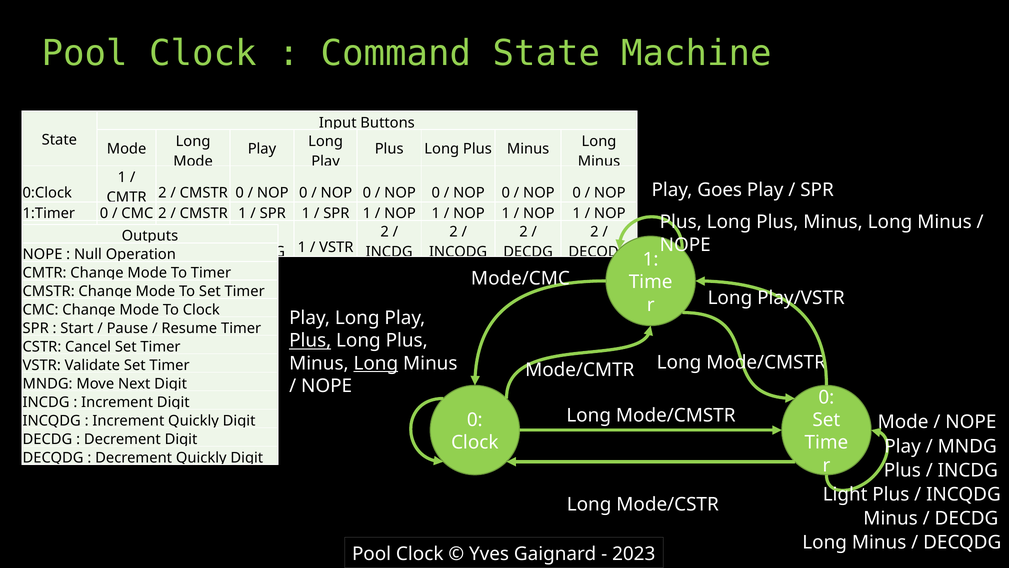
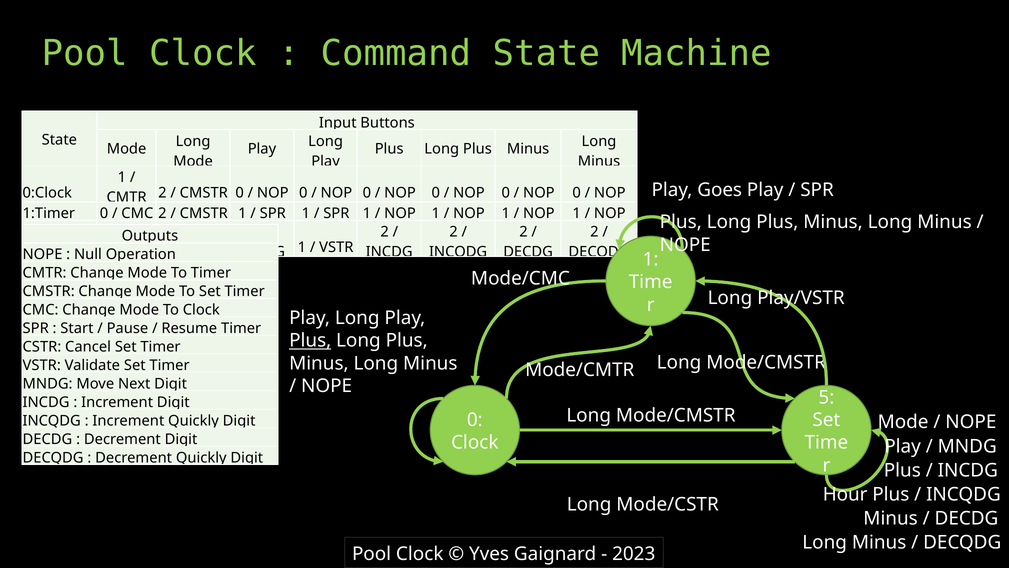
Long underline: present -> none (376, 363)
0: 0 -> 5 (826, 397)
Light: Light -> Hour (845, 494)
